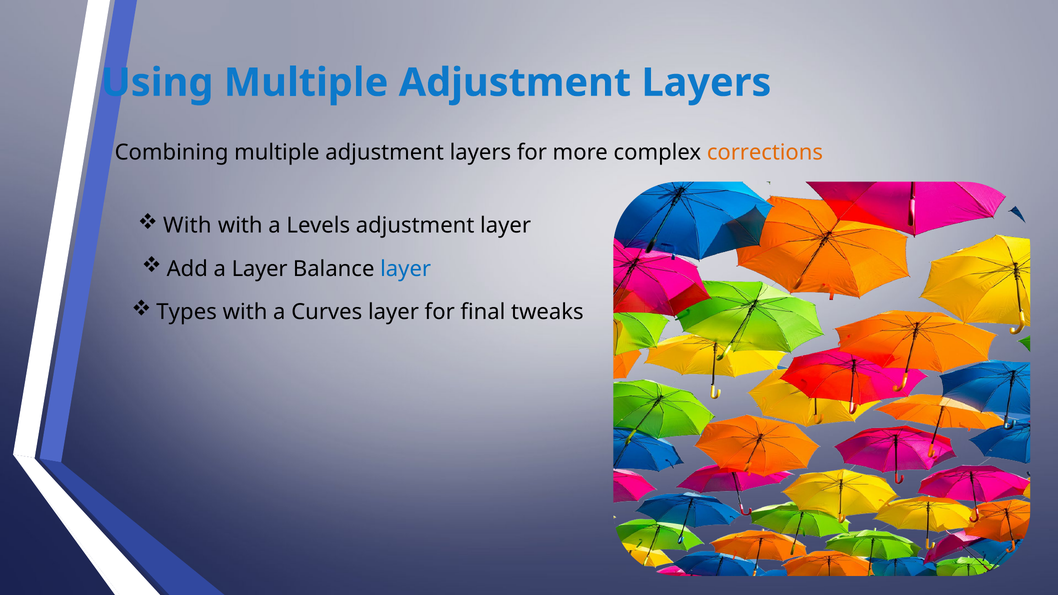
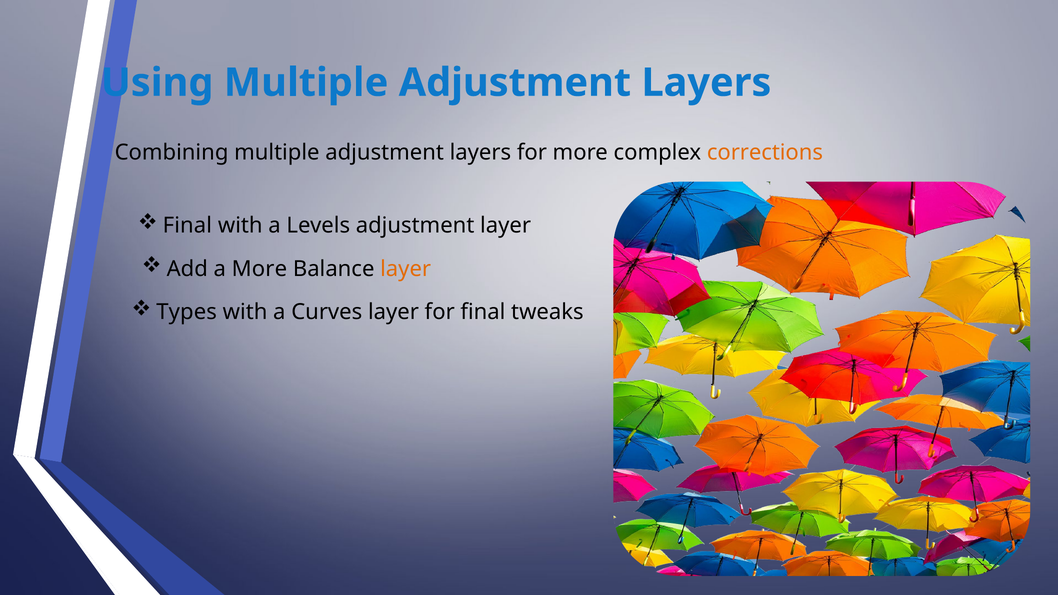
With: With -> Final (187, 226)
a Layer: Layer -> More (259, 269)
layer colour: blue -> orange (406, 269)
